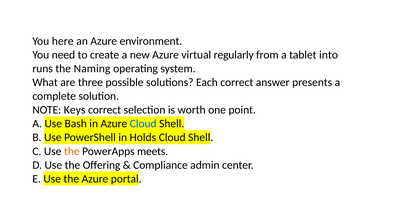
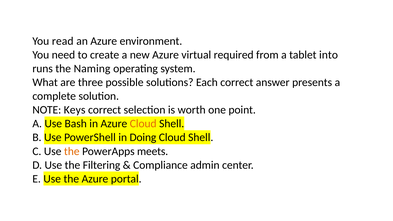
here: here -> read (63, 41)
regularly: regularly -> required (234, 55)
Cloud colour: blue -> orange (143, 124)
Holds: Holds -> Doing (143, 137)
Offering: Offering -> Filtering (102, 165)
